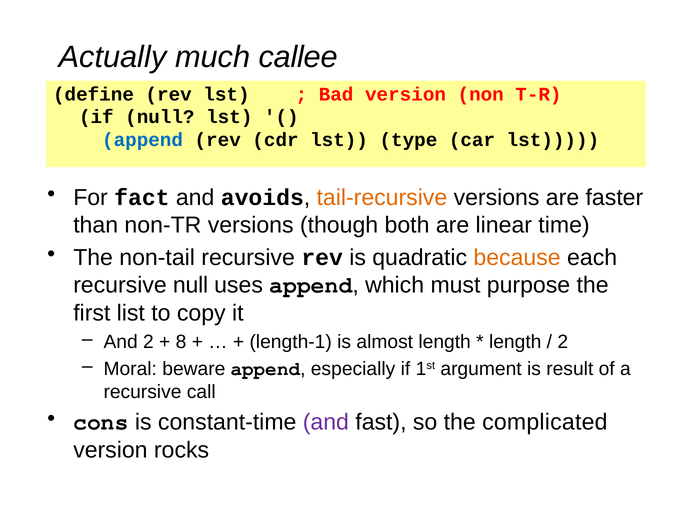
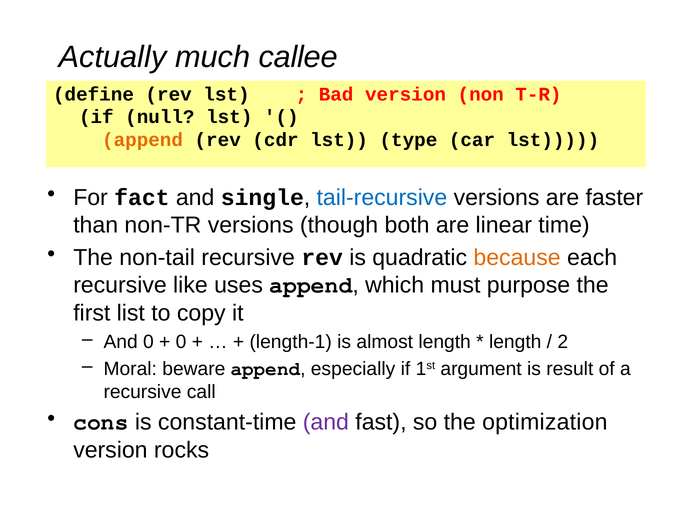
append colour: blue -> orange (143, 140)
avoids: avoids -> single (262, 198)
tail-recursive colour: orange -> blue (382, 198)
recursive null: null -> like (190, 285)
And 2: 2 -> 0 (148, 342)
8: 8 -> 0 (181, 342)
complicated: complicated -> optimization (545, 422)
